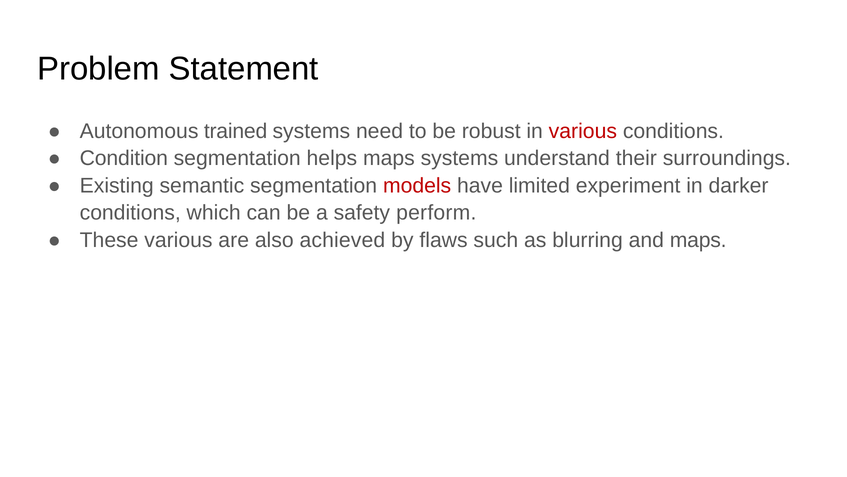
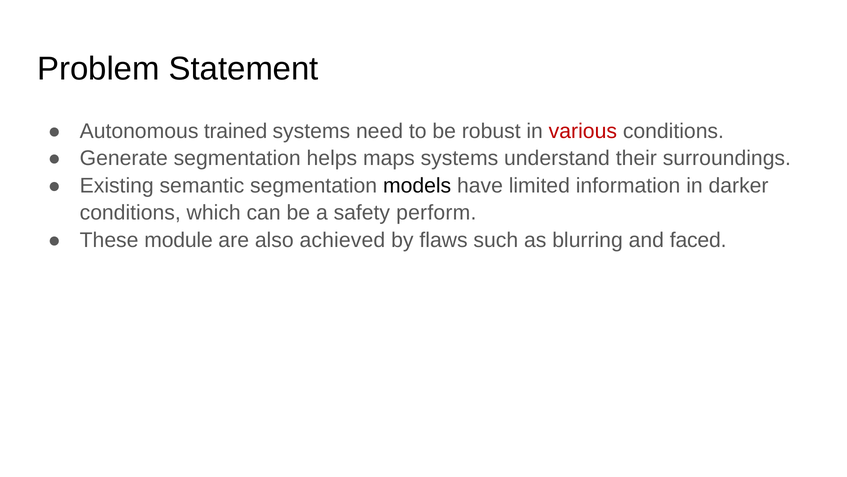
Condition: Condition -> Generate (124, 158)
models colour: red -> black (417, 185)
experiment: experiment -> information (628, 185)
These various: various -> module (179, 240)
and maps: maps -> faced (698, 240)
